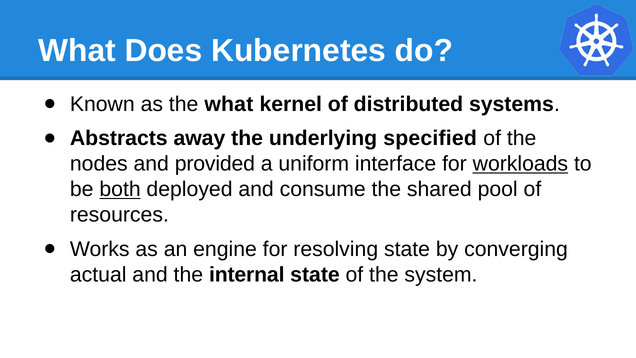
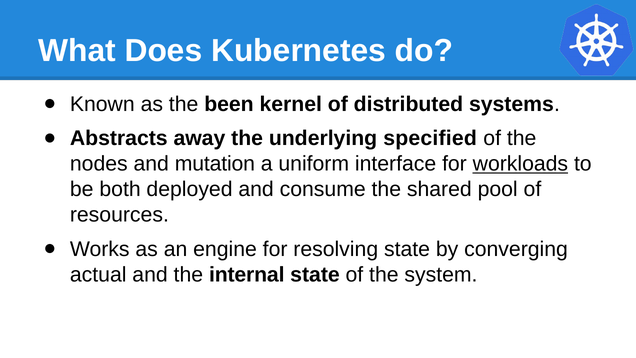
the what: what -> been (229, 104)
provided: provided -> mutation (215, 164)
both underline: present -> none (120, 189)
